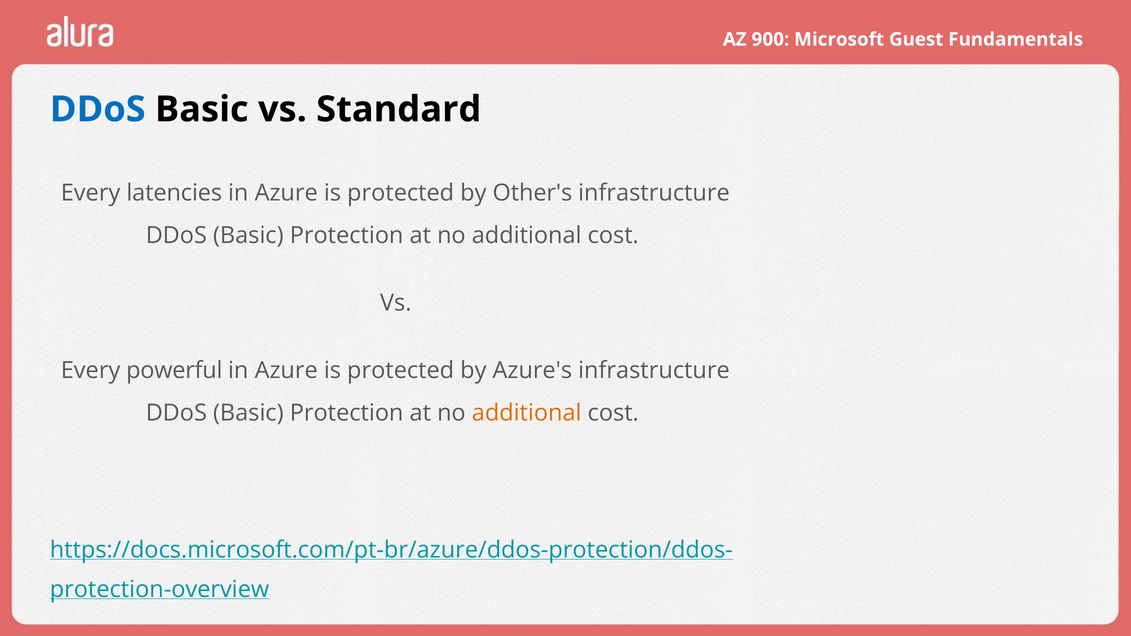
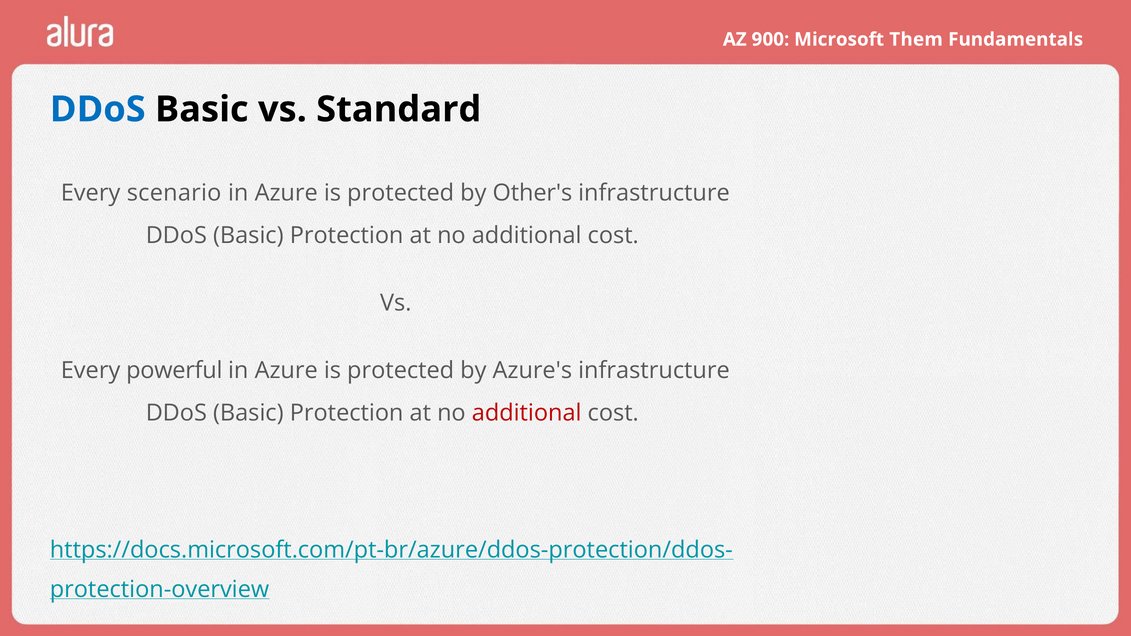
Guest: Guest -> Them (916, 39)
latencies: latencies -> scenario (174, 193)
additional colour: orange -> red (527, 413)
